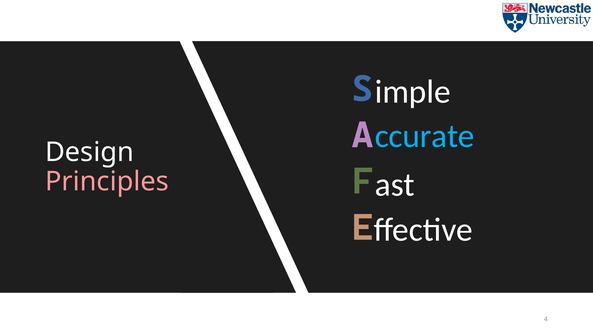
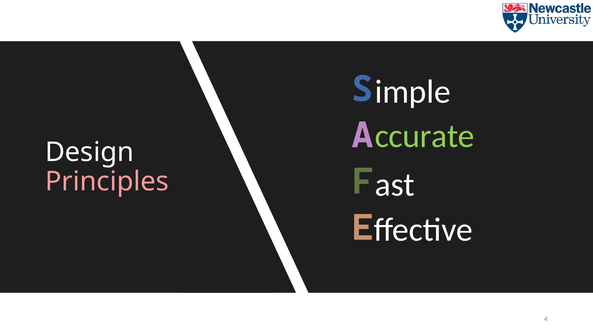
ccurate colour: light blue -> light green (425, 136)
